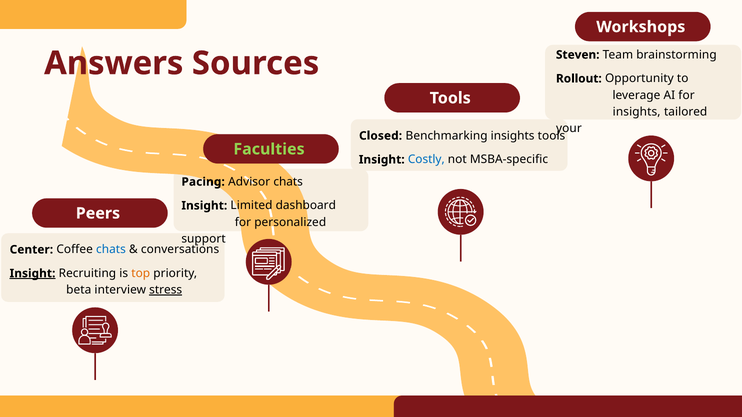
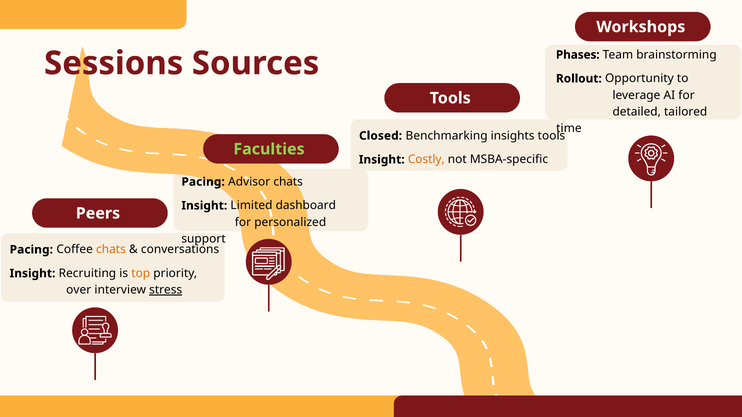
Steven: Steven -> Phases (578, 55)
Answers: Answers -> Sessions (114, 63)
insights: insights -> detailed (637, 112)
your: your -> time (569, 128)
Costly colour: blue -> orange (426, 160)
Center: Center -> Pacing (31, 250)
chats colour: blue -> orange (111, 250)
Insight underline: present -> none (33, 274)
beta: beta -> over (79, 290)
